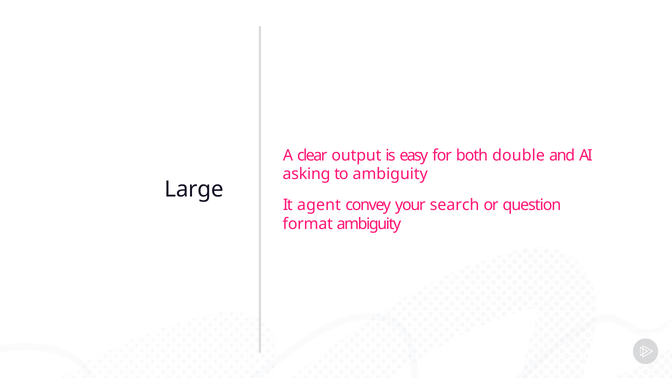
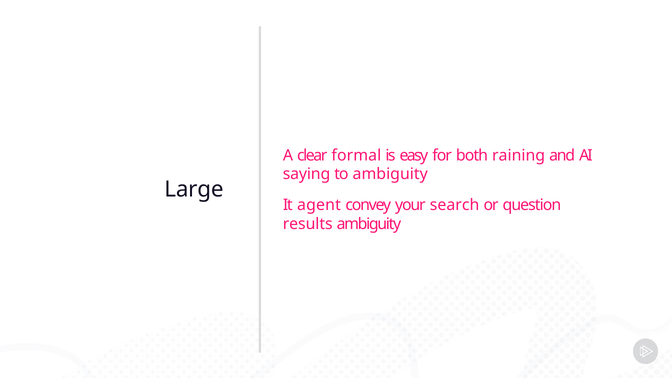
output: output -> formal (356, 155)
double: double -> raining (519, 155)
asking: asking -> saying (307, 174)
format: format -> results (308, 224)
